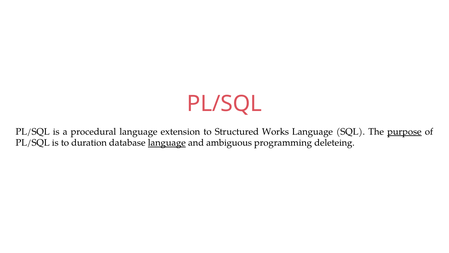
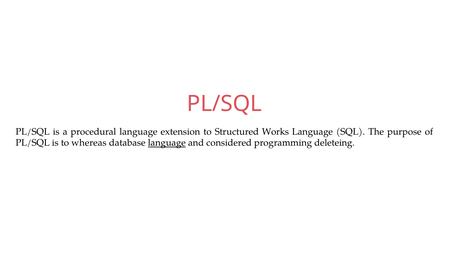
purpose underline: present -> none (404, 131)
duration: duration -> whereas (89, 143)
ambiguous: ambiguous -> considered (229, 143)
